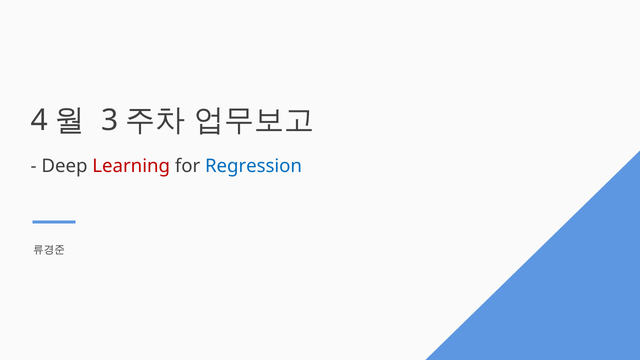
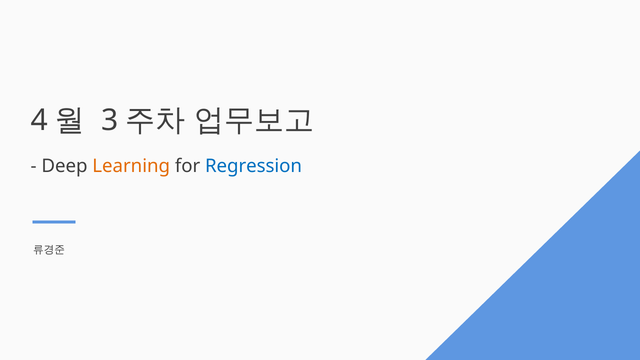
Learning colour: red -> orange (131, 166)
